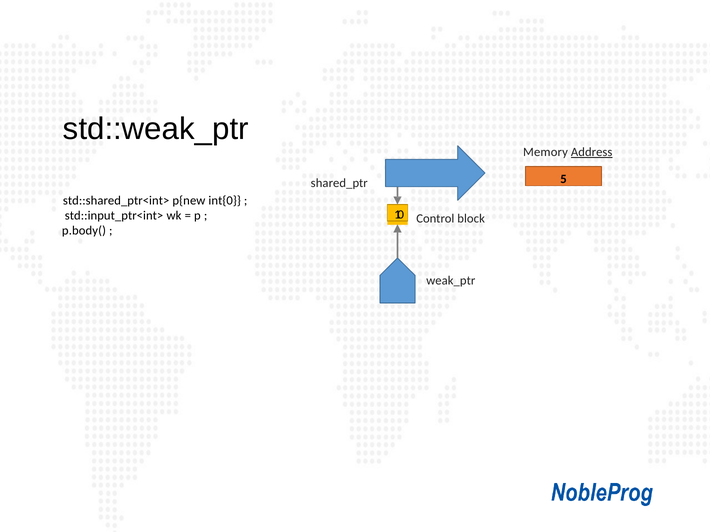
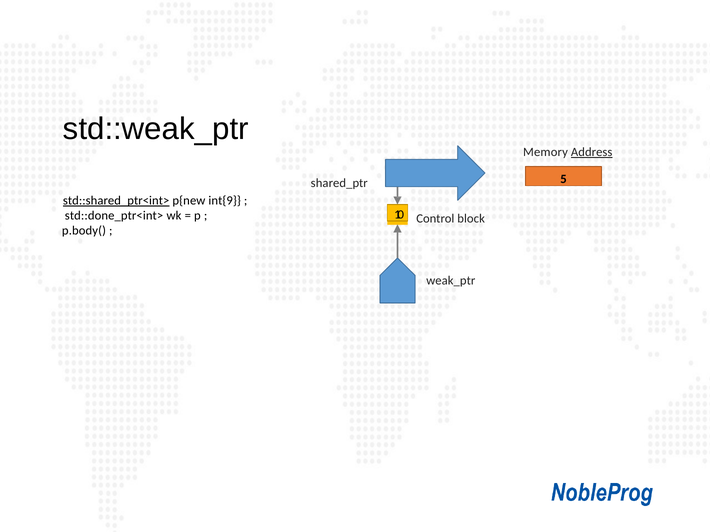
std::shared_ptr<int> underline: none -> present (116, 201)
int{0: int{0 -> int{9 (225, 201)
std::input_ptr<int>: std::input_ptr<int> -> std::done_ptr<int> (114, 216)
